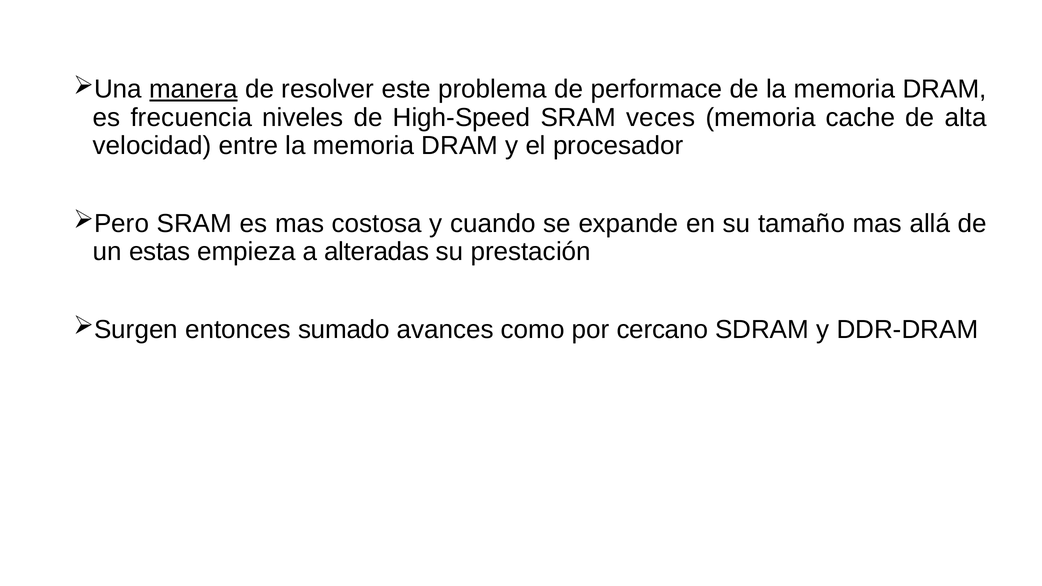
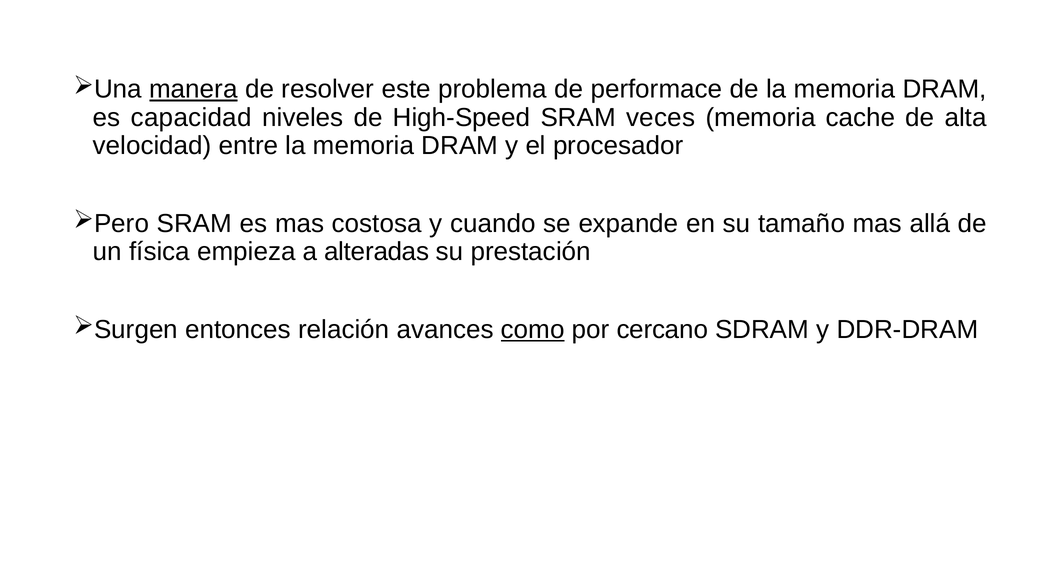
frecuencia: frecuencia -> capacidad (191, 117)
estas: estas -> física (160, 252)
sumado: sumado -> relación (344, 330)
como underline: none -> present (533, 330)
